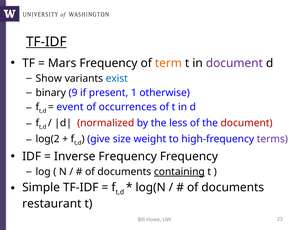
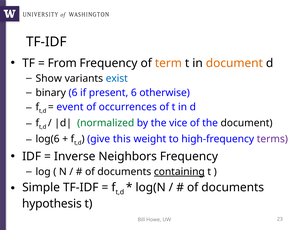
TF-IDF underline: present -> none (46, 42)
Mars: Mars -> From (62, 63)
document colour: purple -> orange (234, 63)
binary 9: 9 -> 6 (73, 93)
present 1: 1 -> 6 (134, 93)
normalized colour: red -> green (106, 123)
less: less -> vice (178, 123)
document colour: red -> black (247, 123)
log(2: log(2 -> log(6 (48, 139)
size: size -> this (122, 139)
Inverse Frequency: Frequency -> Neighbors (128, 156)
restaurant: restaurant -> hypothesis (52, 203)
